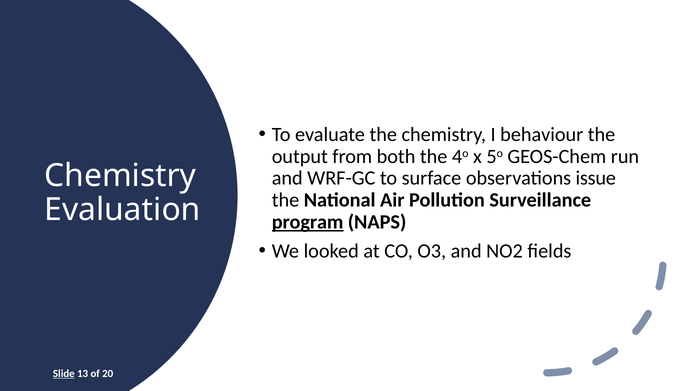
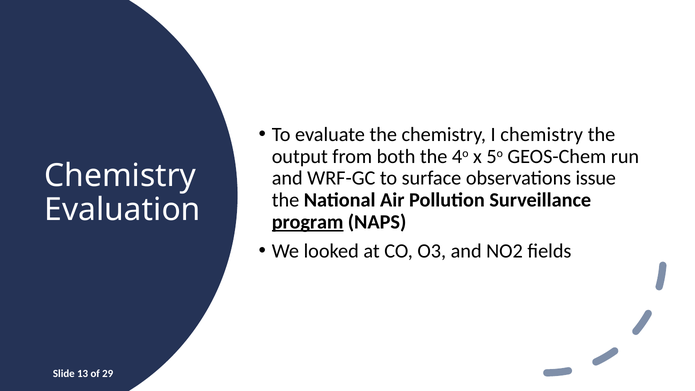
I behaviour: behaviour -> chemistry (542, 135)
Slide underline: present -> none (64, 373)
20: 20 -> 29 (108, 373)
